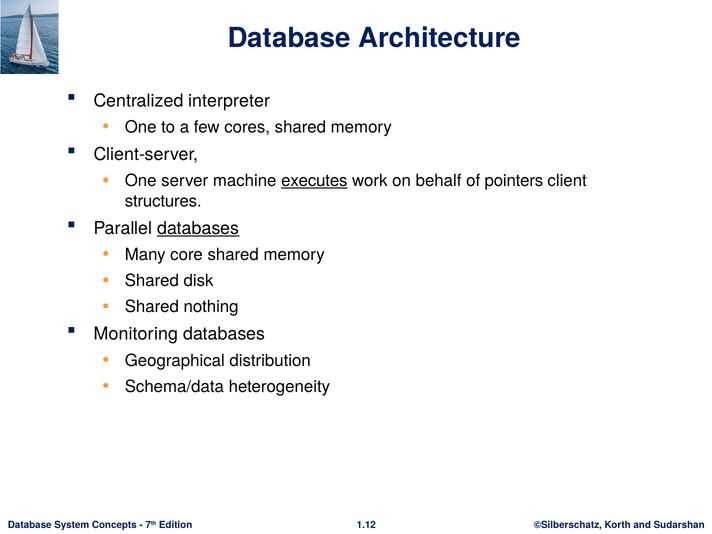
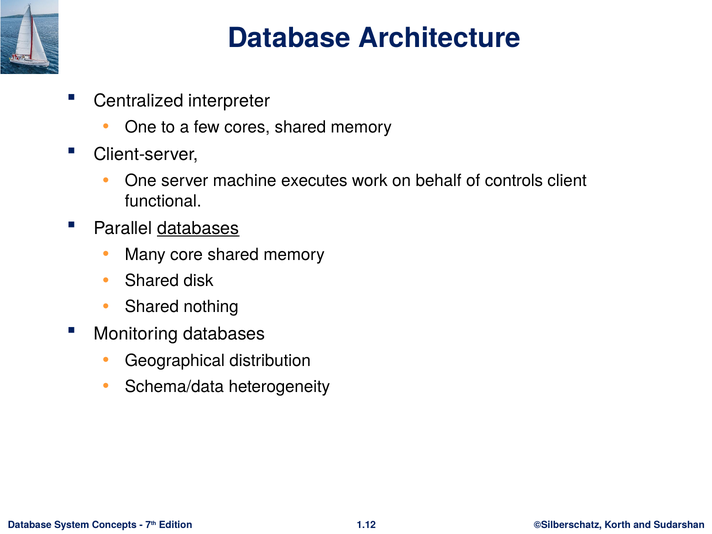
executes underline: present -> none (314, 181)
pointers: pointers -> controls (514, 181)
structures: structures -> functional (163, 201)
